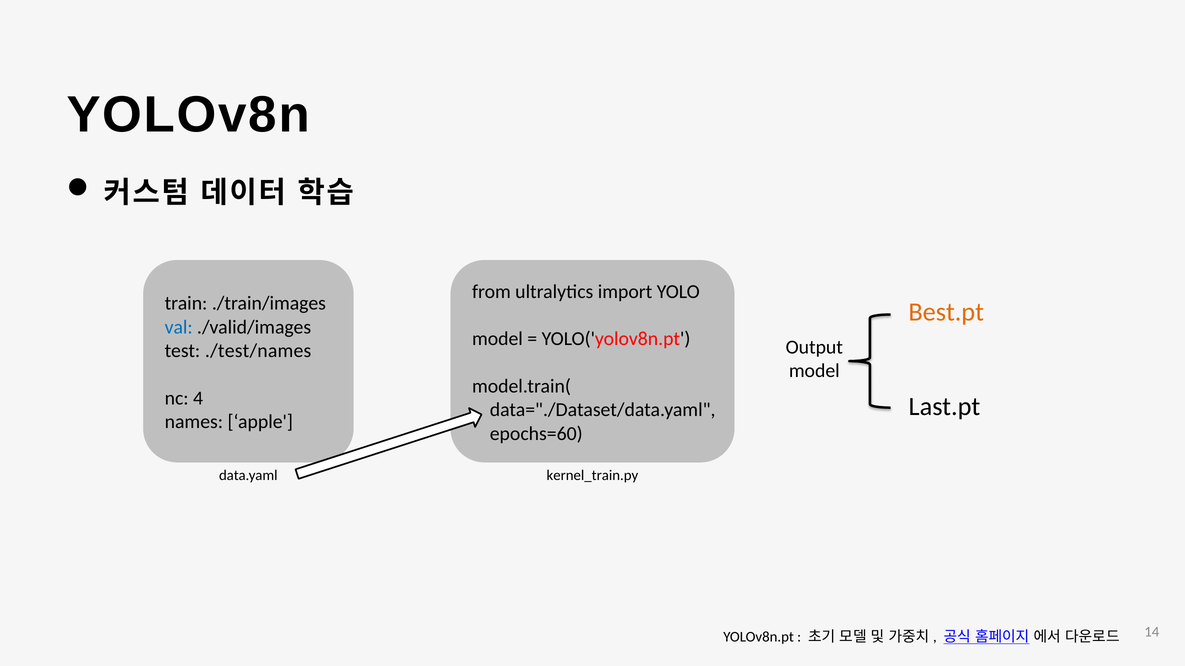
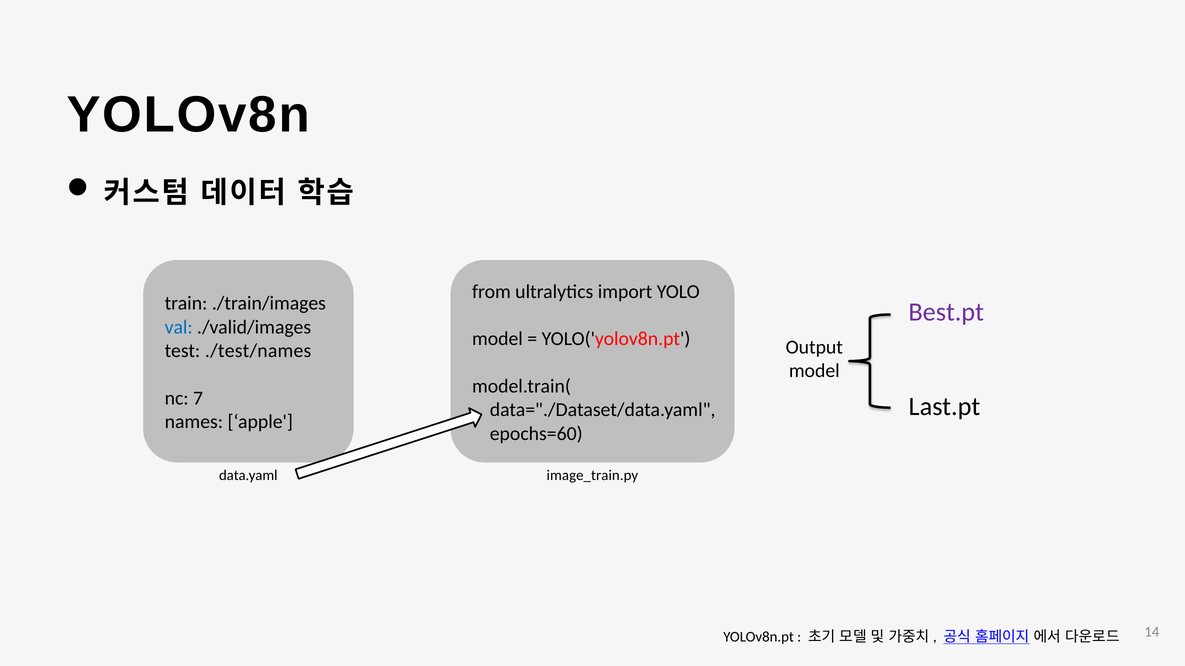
Best.pt colour: orange -> purple (946, 312)
4: 4 -> 7 (198, 398)
kernel_train.py: kernel_train.py -> image_train.py (592, 476)
